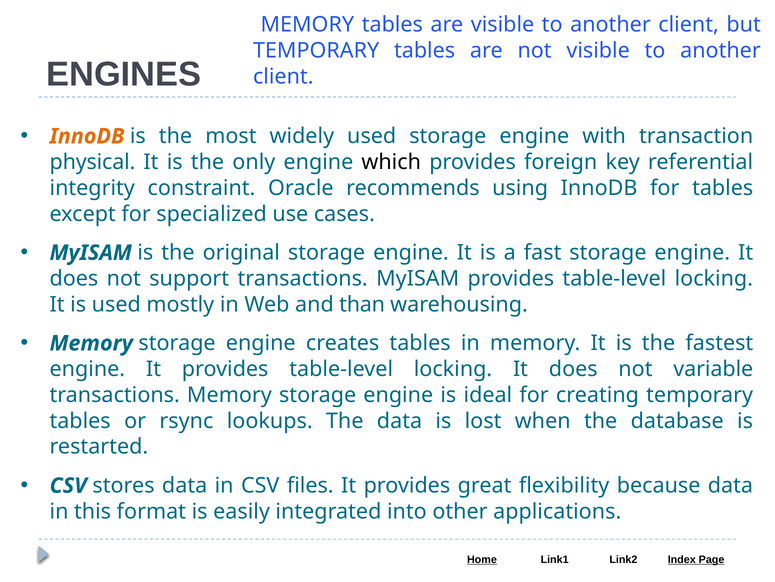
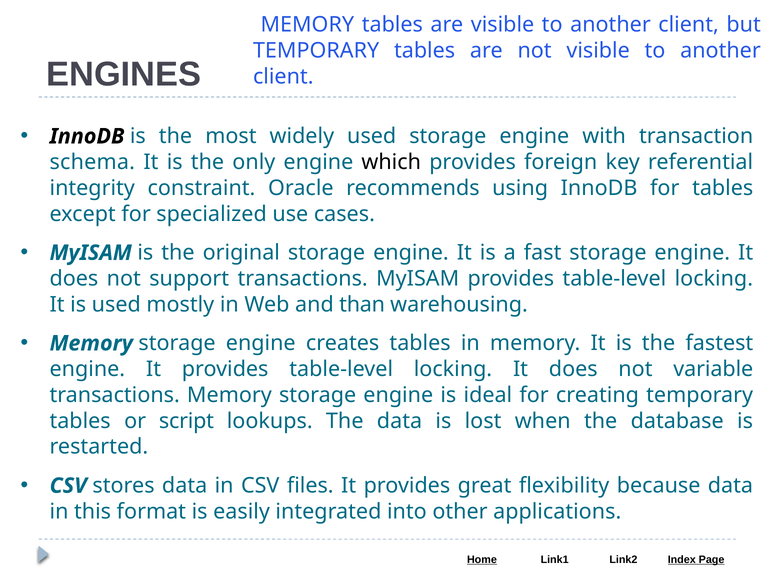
InnoDB colour: orange -> black (87, 136)
physical: physical -> schema (92, 162)
rsync: rsync -> script (186, 420)
